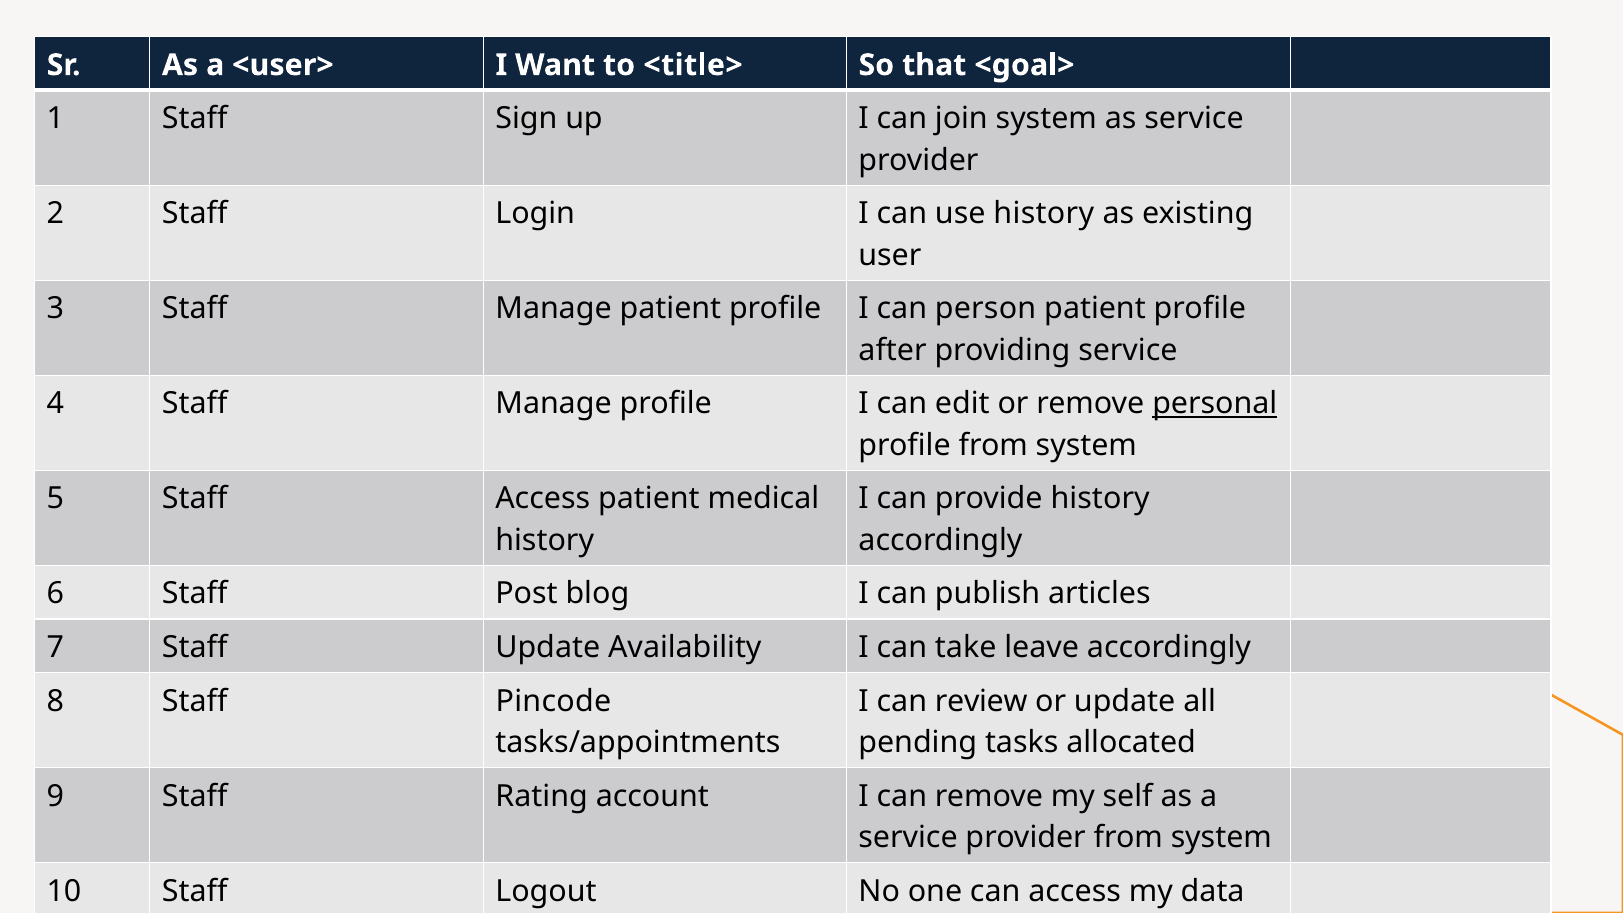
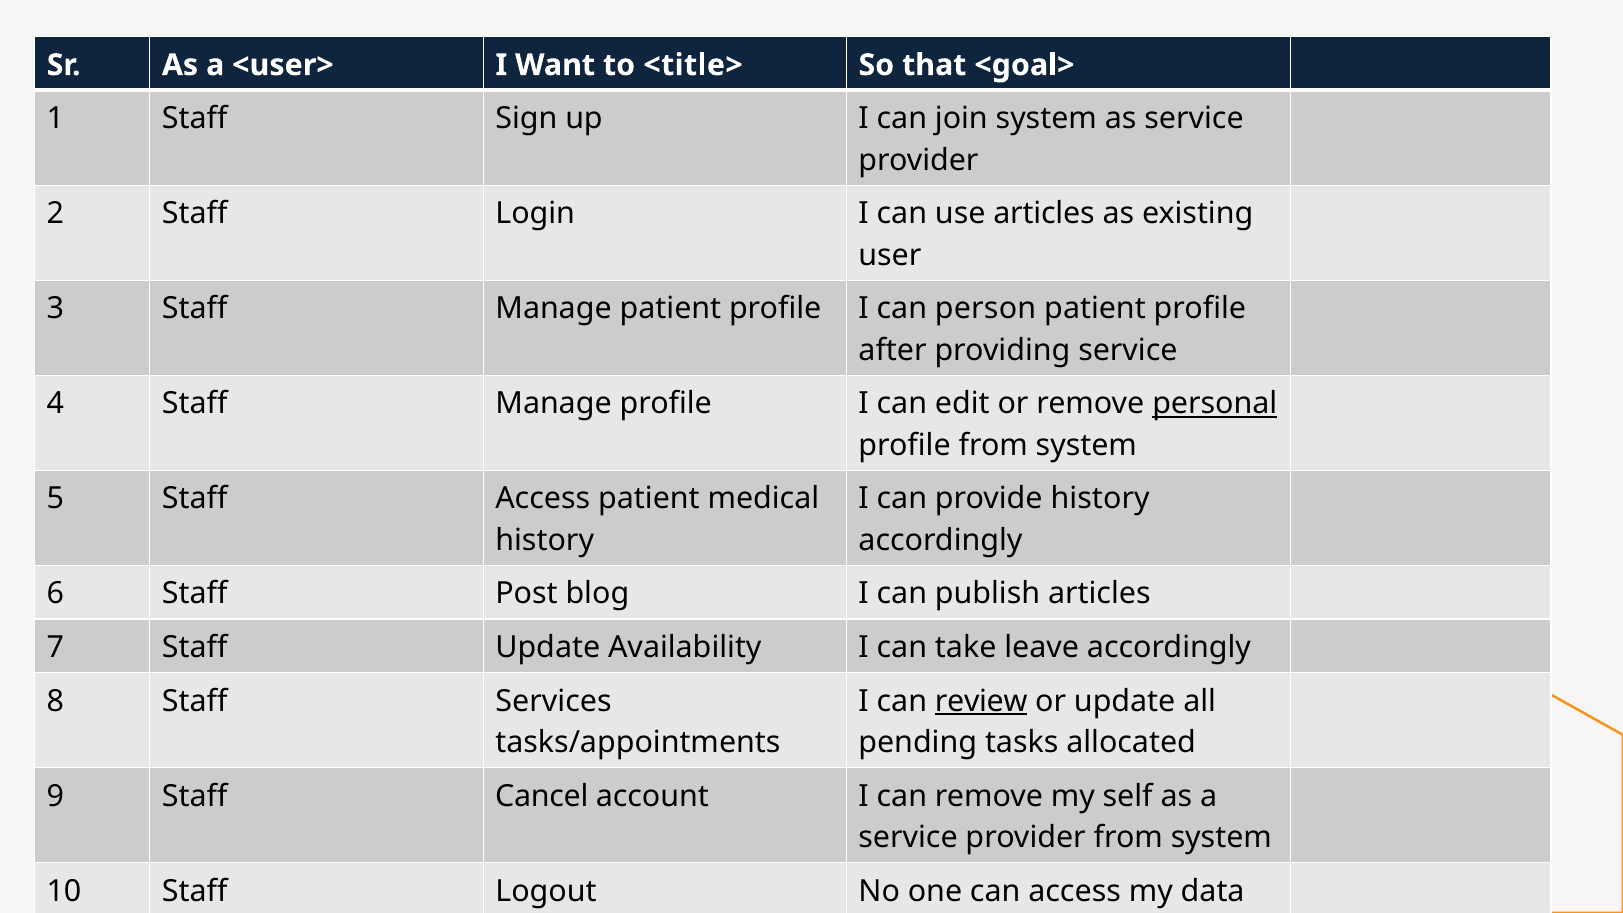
use history: history -> articles (1044, 214)
Pincode: Pincode -> Services (554, 701)
review underline: none -> present (981, 701)
Rating: Rating -> Cancel (542, 796)
